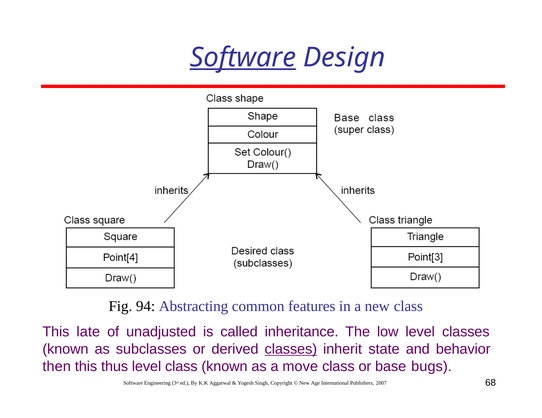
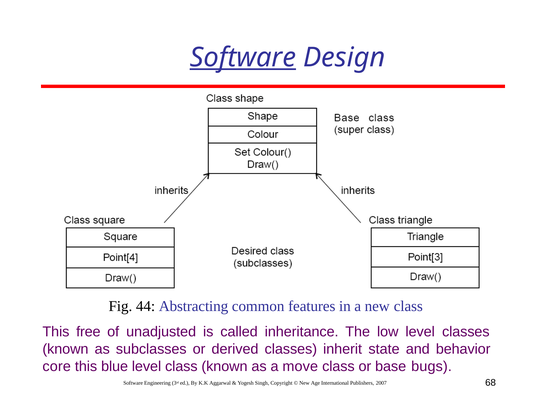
94: 94 -> 44 (146, 307)
late: late -> free (88, 333)
classes underline: present -> none (291, 350)
then: then -> core (57, 367)
thus: thus -> blue (115, 367)
